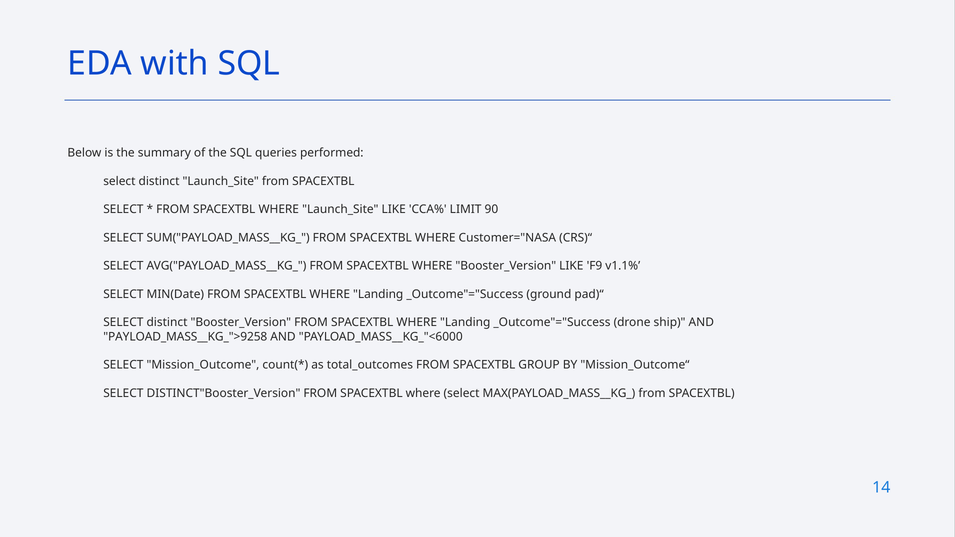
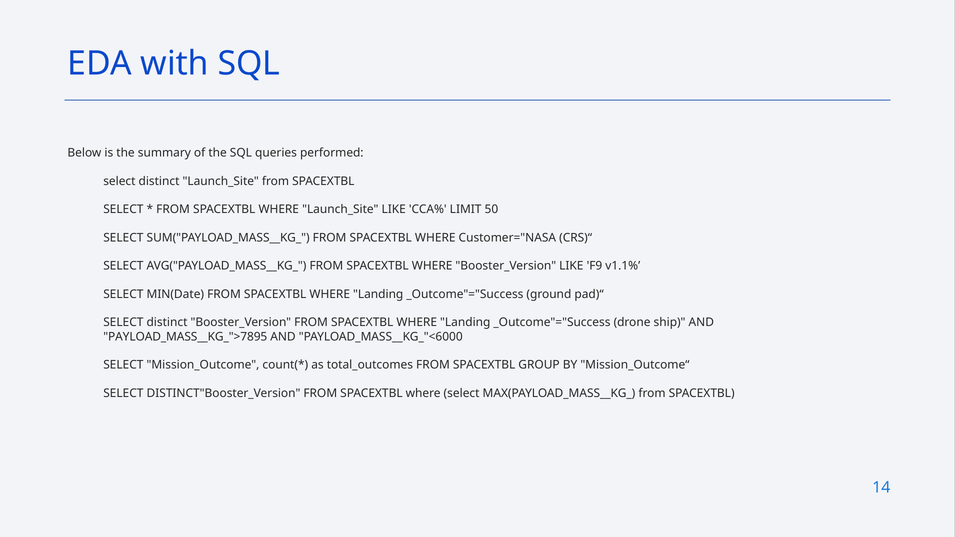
90: 90 -> 50 (491, 210)
PAYLOAD_MASS__KG_">9258: PAYLOAD_MASS__KG_">9258 -> PAYLOAD_MASS__KG_">7895 (185, 337)
